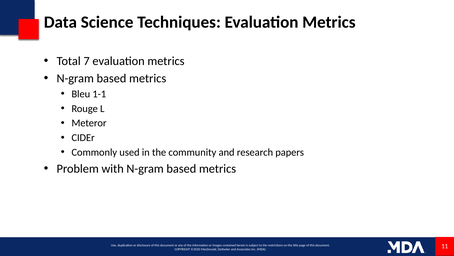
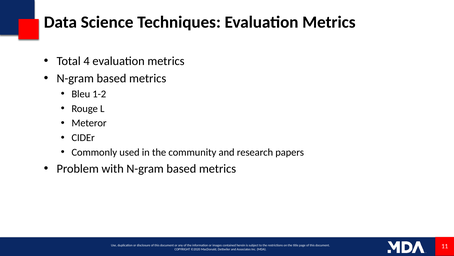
7: 7 -> 4 (87, 61)
1-1: 1-1 -> 1-2 (99, 94)
